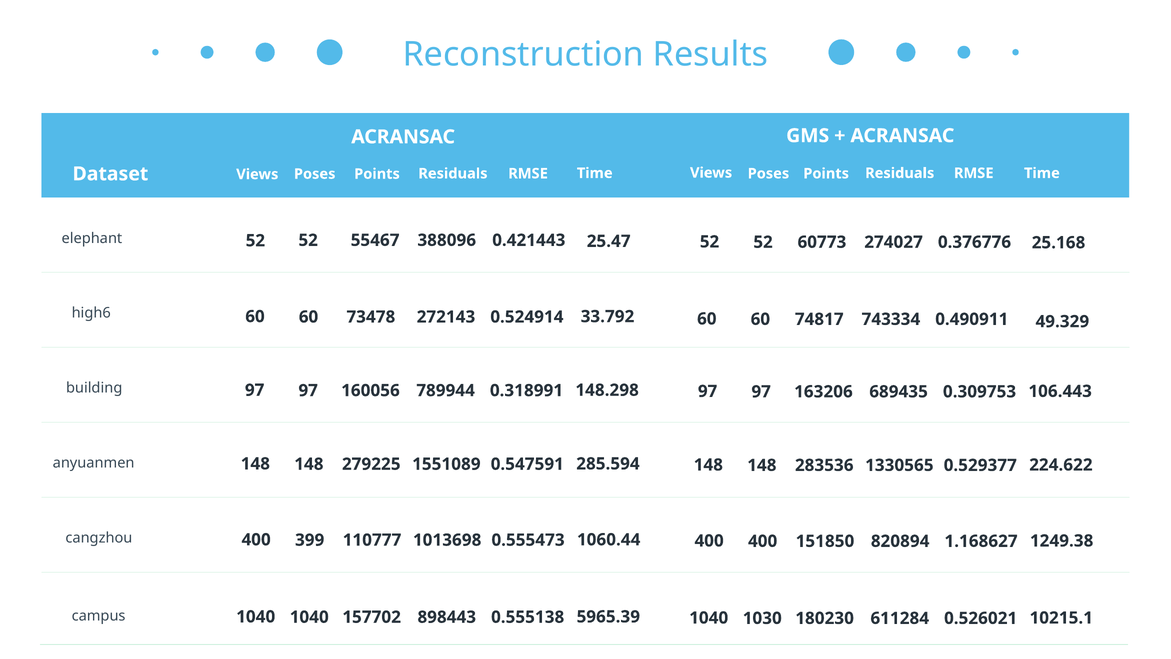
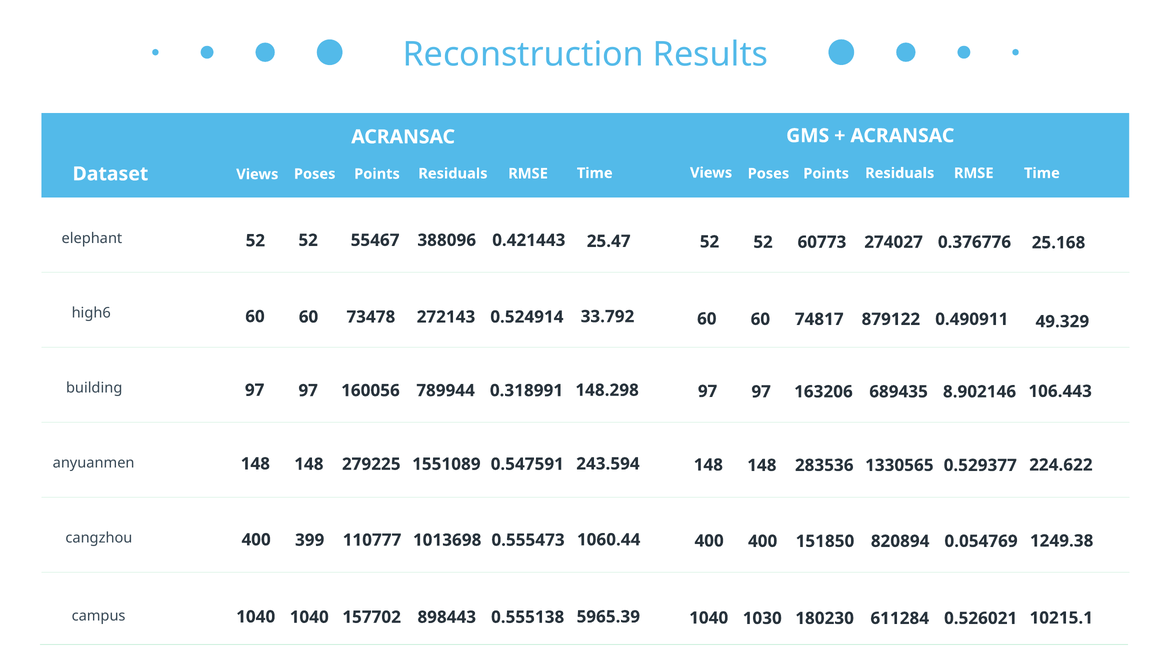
743334: 743334 -> 879122 (891, 319)
0.309753: 0.309753 -> 8.902146 (980, 392)
285.594: 285.594 -> 243.594 (608, 464)
1.168627: 1.168627 -> 0.054769 (981, 541)
